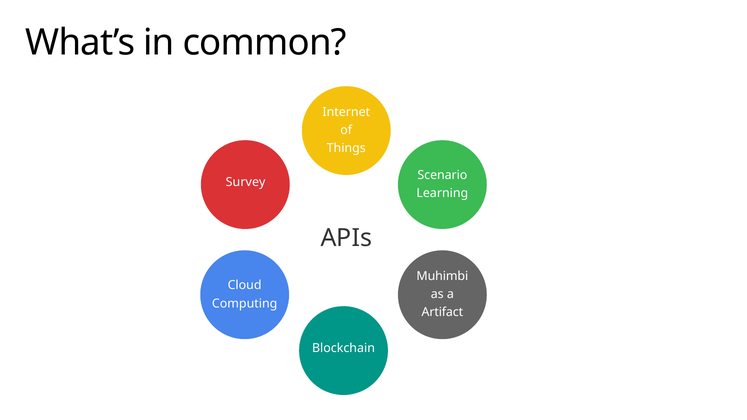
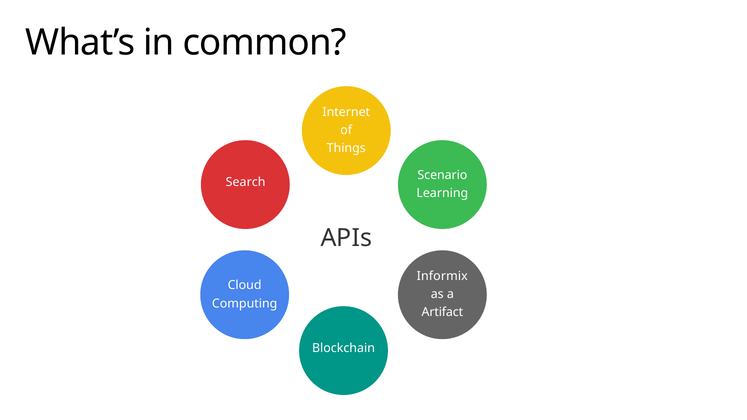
Survey: Survey -> Search (246, 182)
Muhimbi: Muhimbi -> Informix (442, 276)
